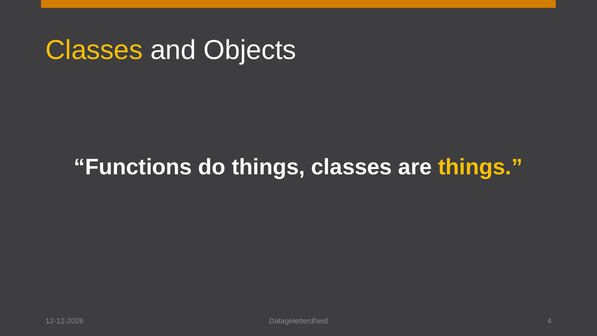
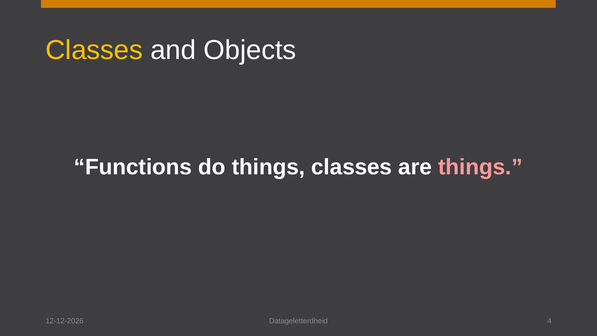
things colour: yellow -> pink (480, 167)
